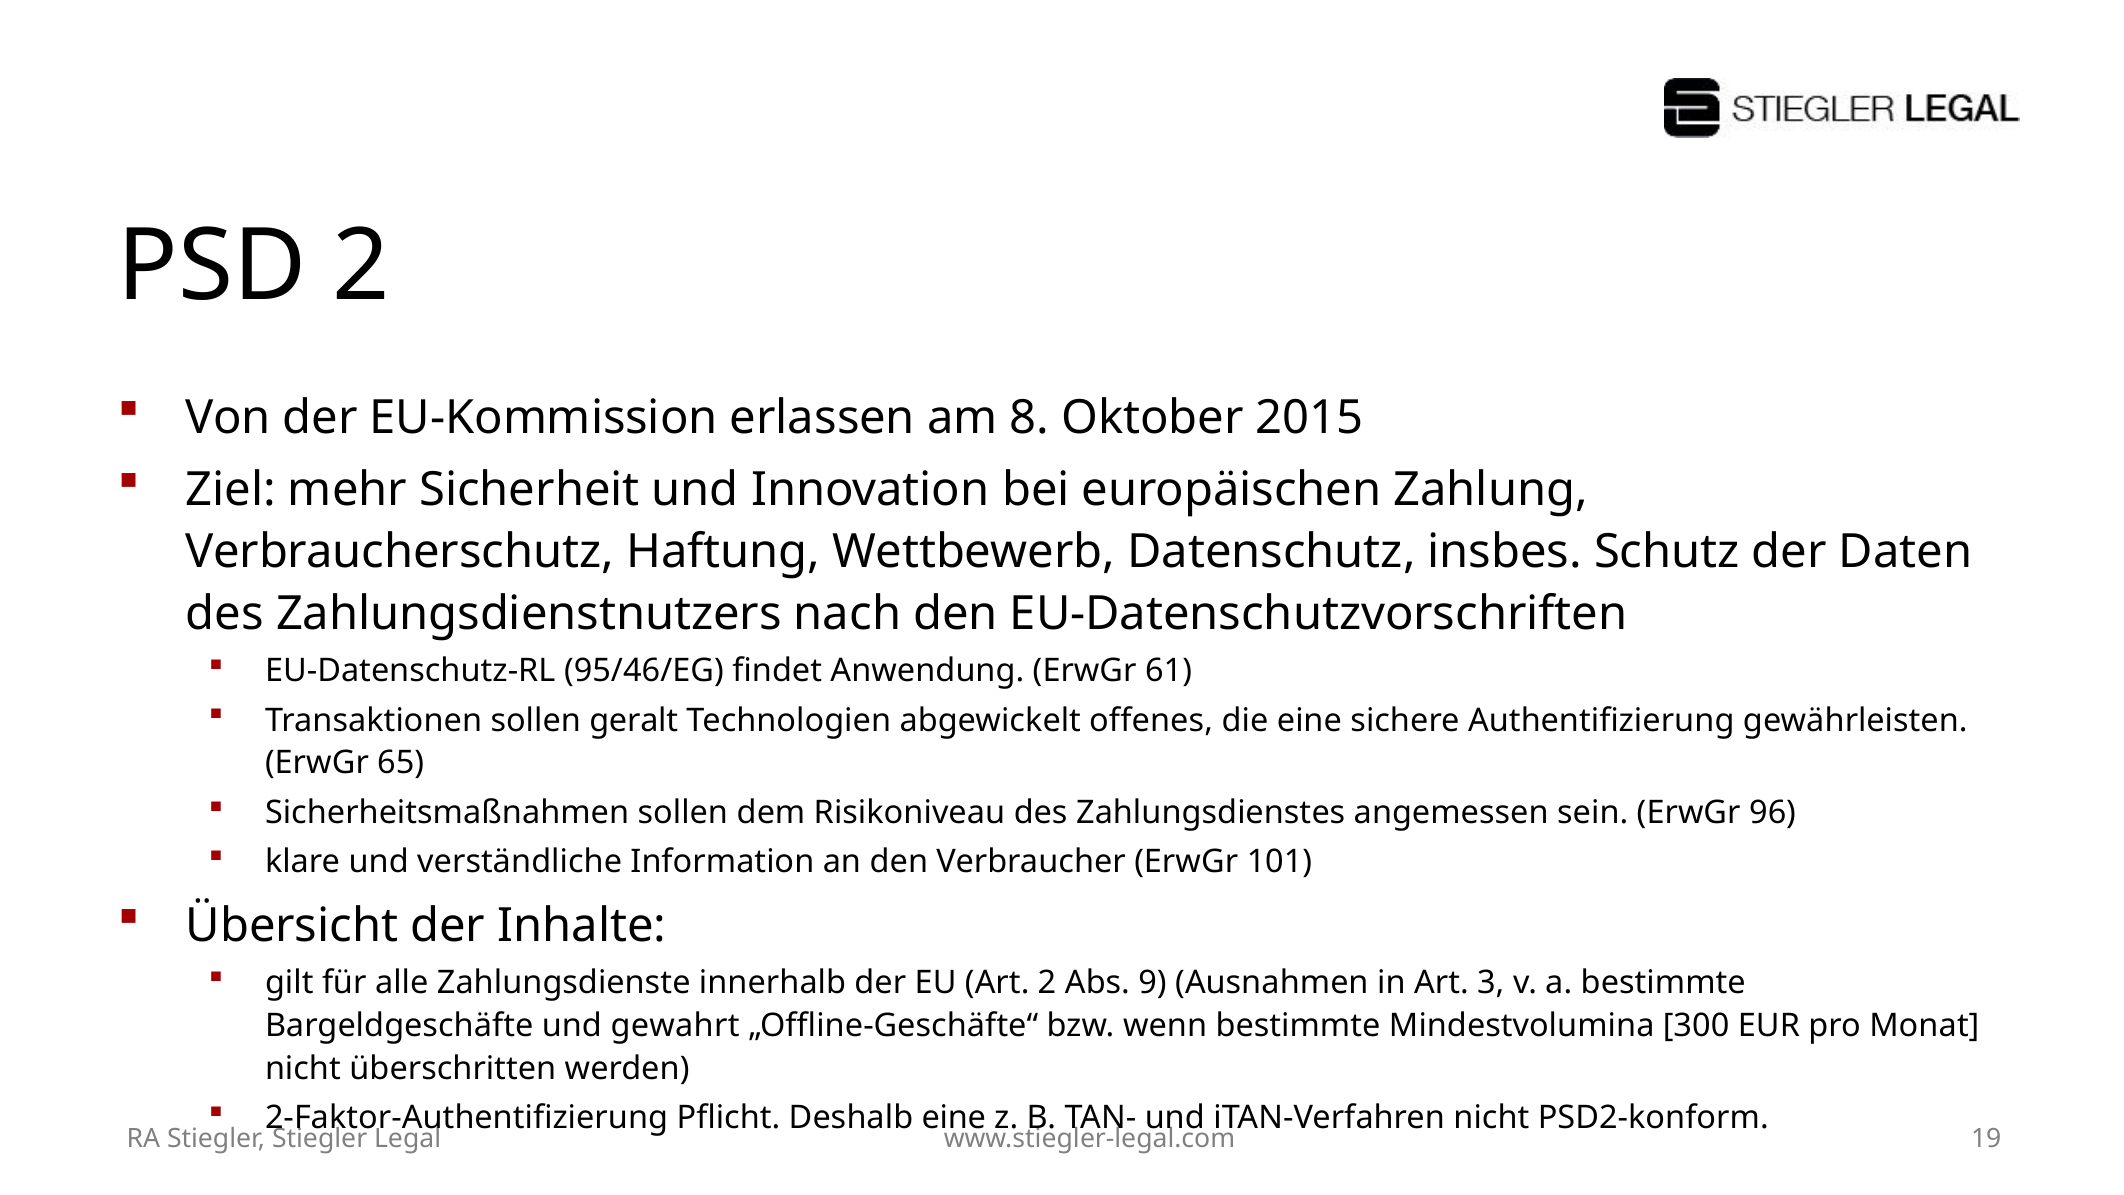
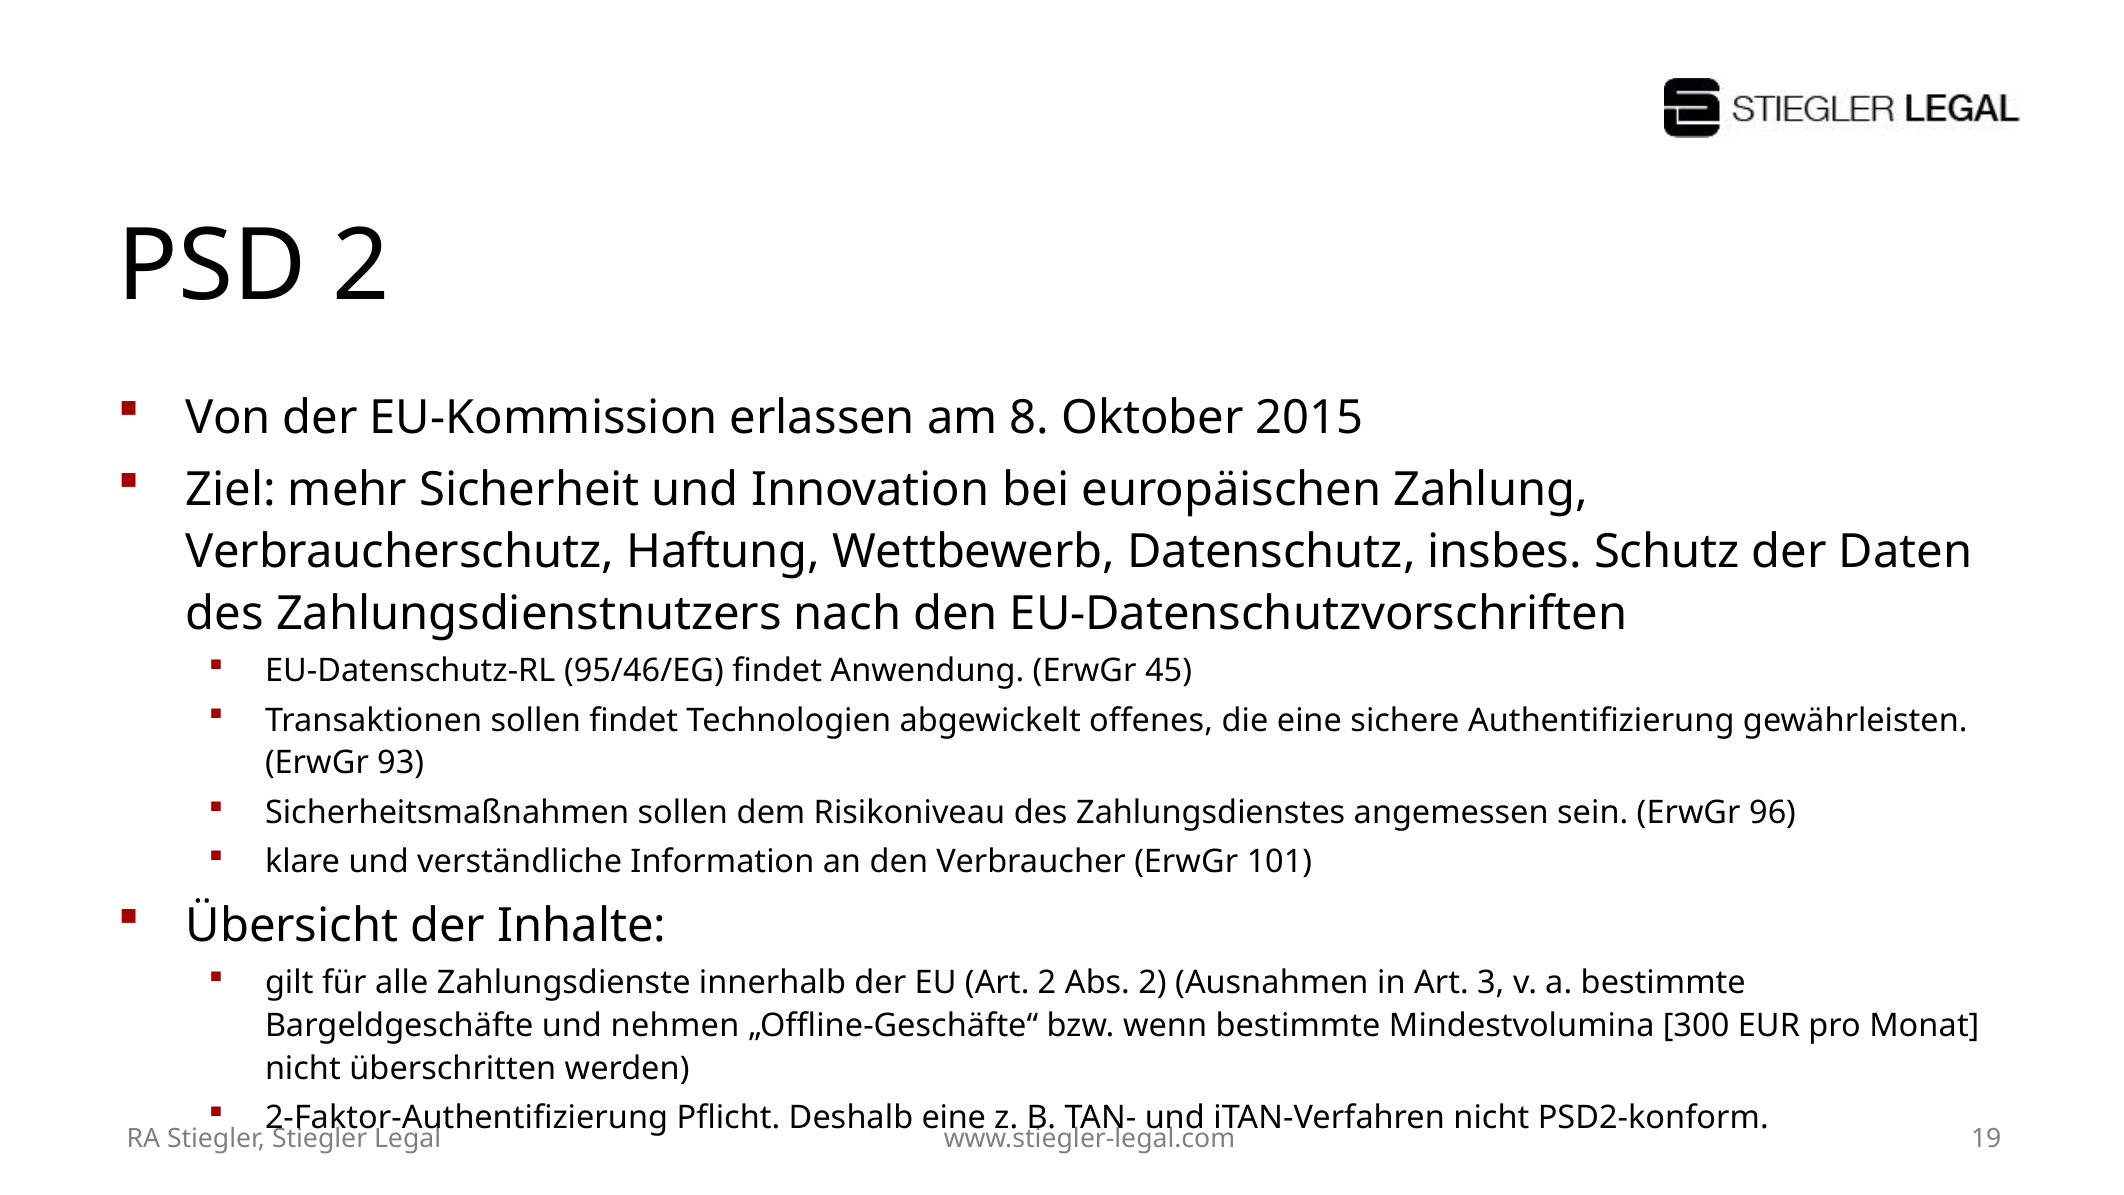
61: 61 -> 45 (1169, 671)
sollen geralt: geralt -> findet (634, 720)
65: 65 -> 93 (401, 763)
Abs 9: 9 -> 2 (1153, 983)
gewahrt: gewahrt -> nehmen (675, 1026)
